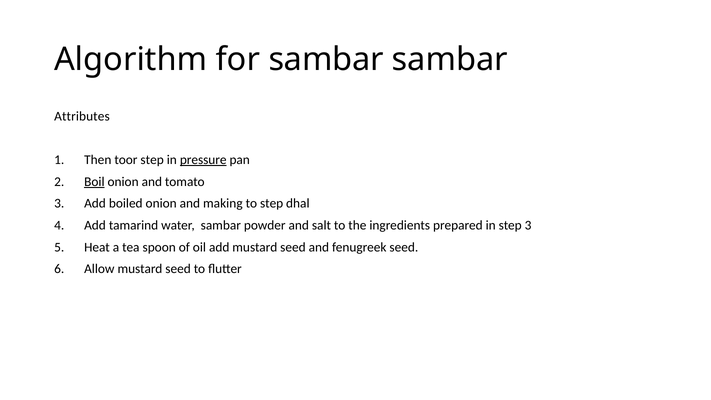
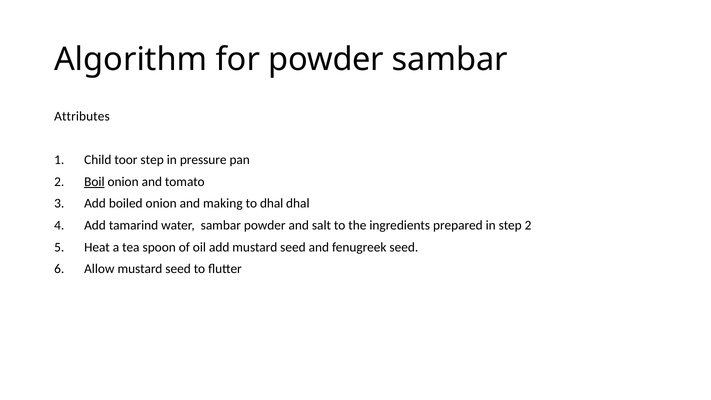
for sambar: sambar -> powder (326, 60)
Then: Then -> Child (98, 160)
pressure underline: present -> none (203, 160)
to step: step -> dhal (272, 203)
step 3: 3 -> 2 (528, 225)
